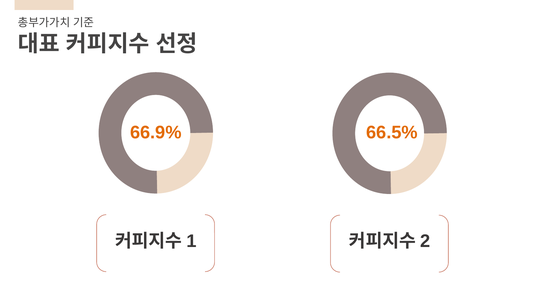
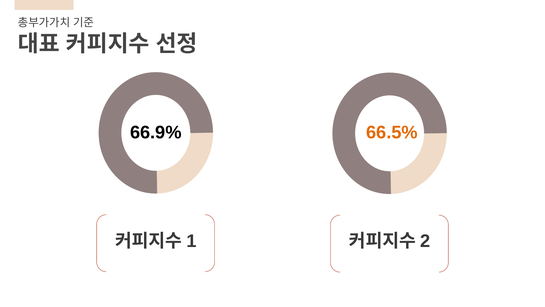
66.9% colour: orange -> black (156, 132)
